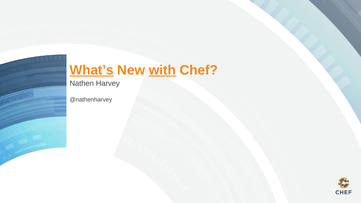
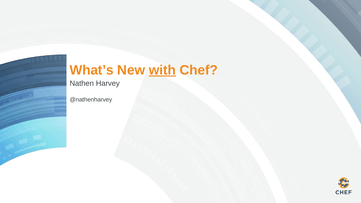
What’s underline: present -> none (92, 70)
